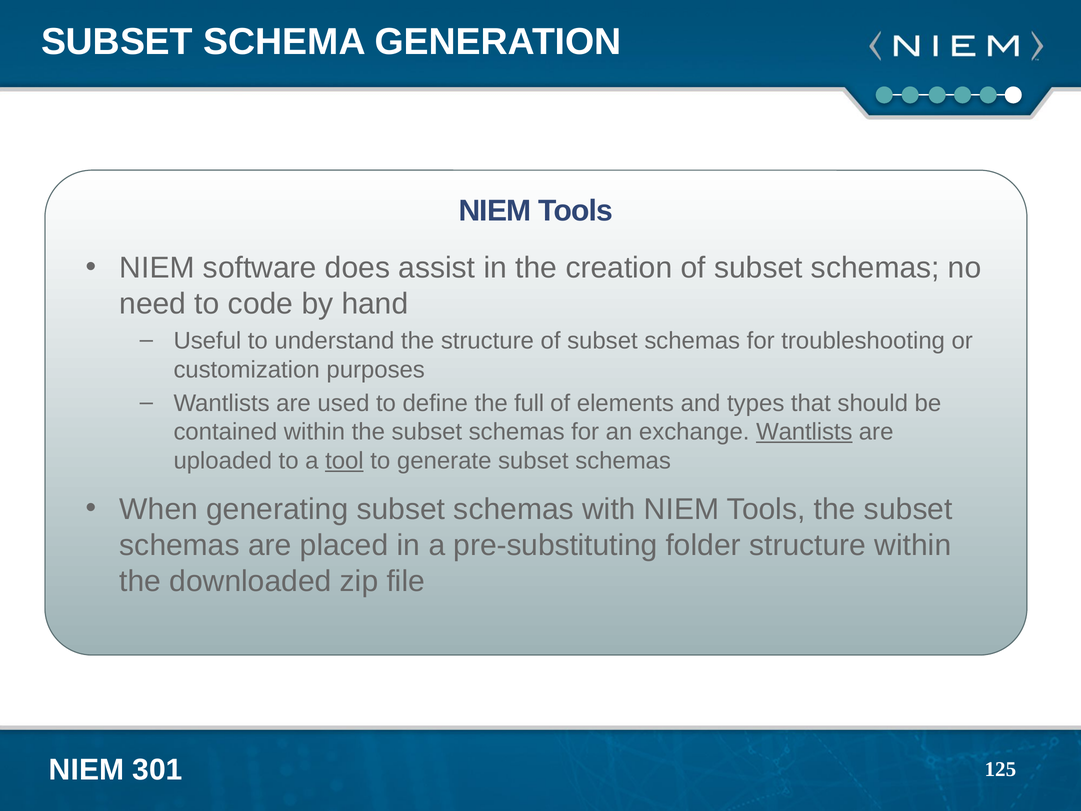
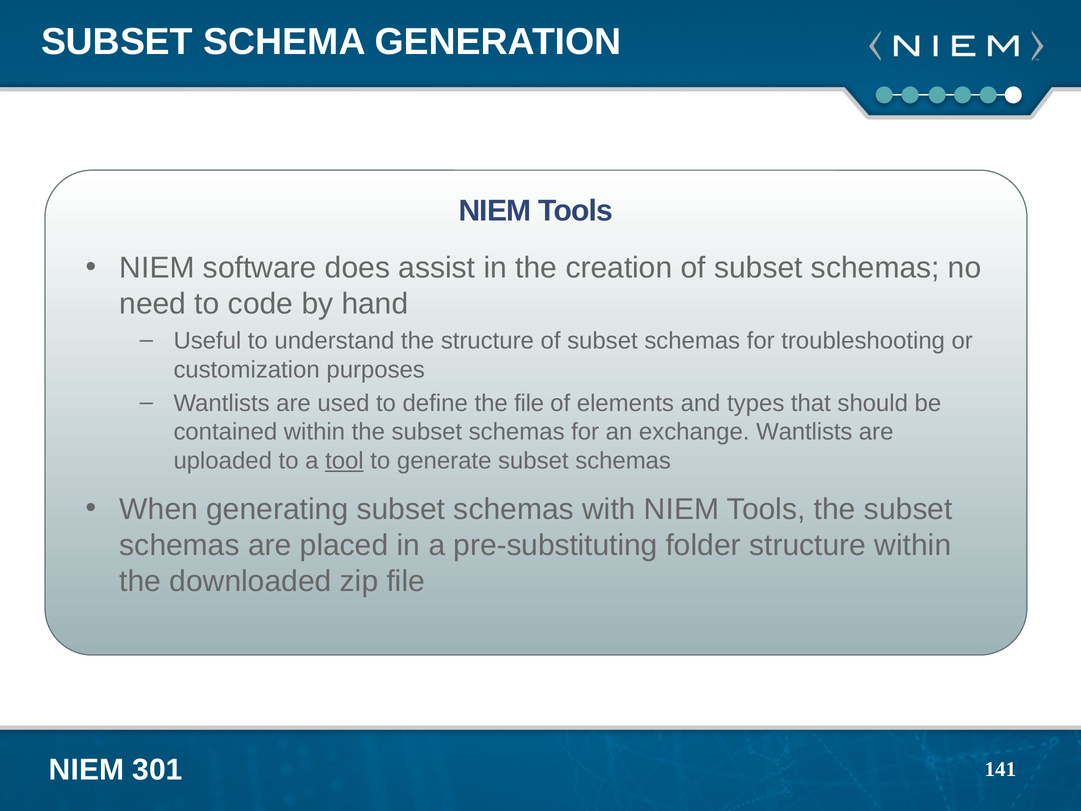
the full: full -> file (529, 403)
Wantlists underline: present -> none (804, 432)
125: 125 -> 141 (1000, 769)
